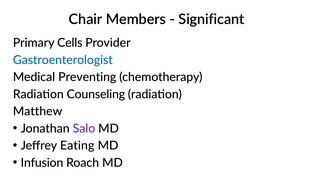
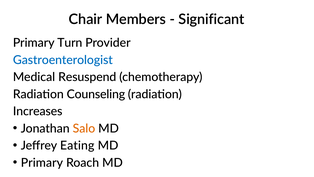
Cells: Cells -> Turn (70, 43)
Preventing: Preventing -> Resuspend (87, 77)
Matthew: Matthew -> Increases (38, 111)
Salo colour: purple -> orange (84, 128)
Infusion: Infusion -> Primary (42, 163)
